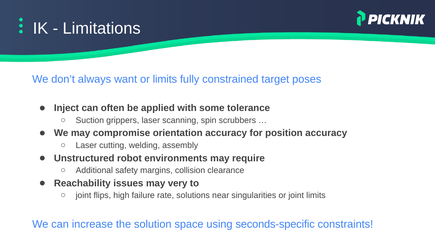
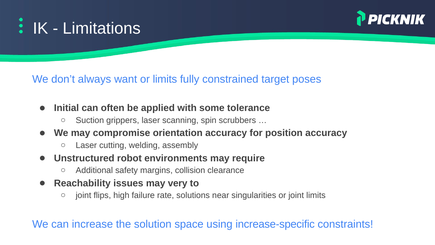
Inject: Inject -> Initial (66, 108)
seconds-specific: seconds-specific -> increase-specific (275, 224)
